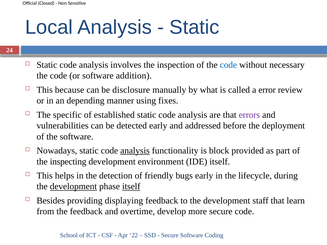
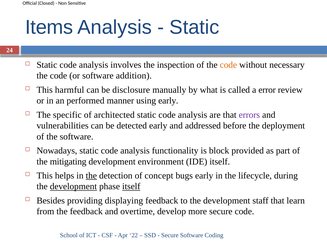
Local: Local -> Items (49, 27)
code colour: blue -> orange (228, 65)
because: because -> harmful (70, 90)
depending: depending -> performed (86, 101)
using fixes: fixes -> early (168, 101)
established: established -> architected (114, 115)
analysis underline: present -> none (135, 151)
inspecting: inspecting -> mitigating (68, 162)
the underline: none -> present (91, 176)
friendly: friendly -> concept (159, 176)
